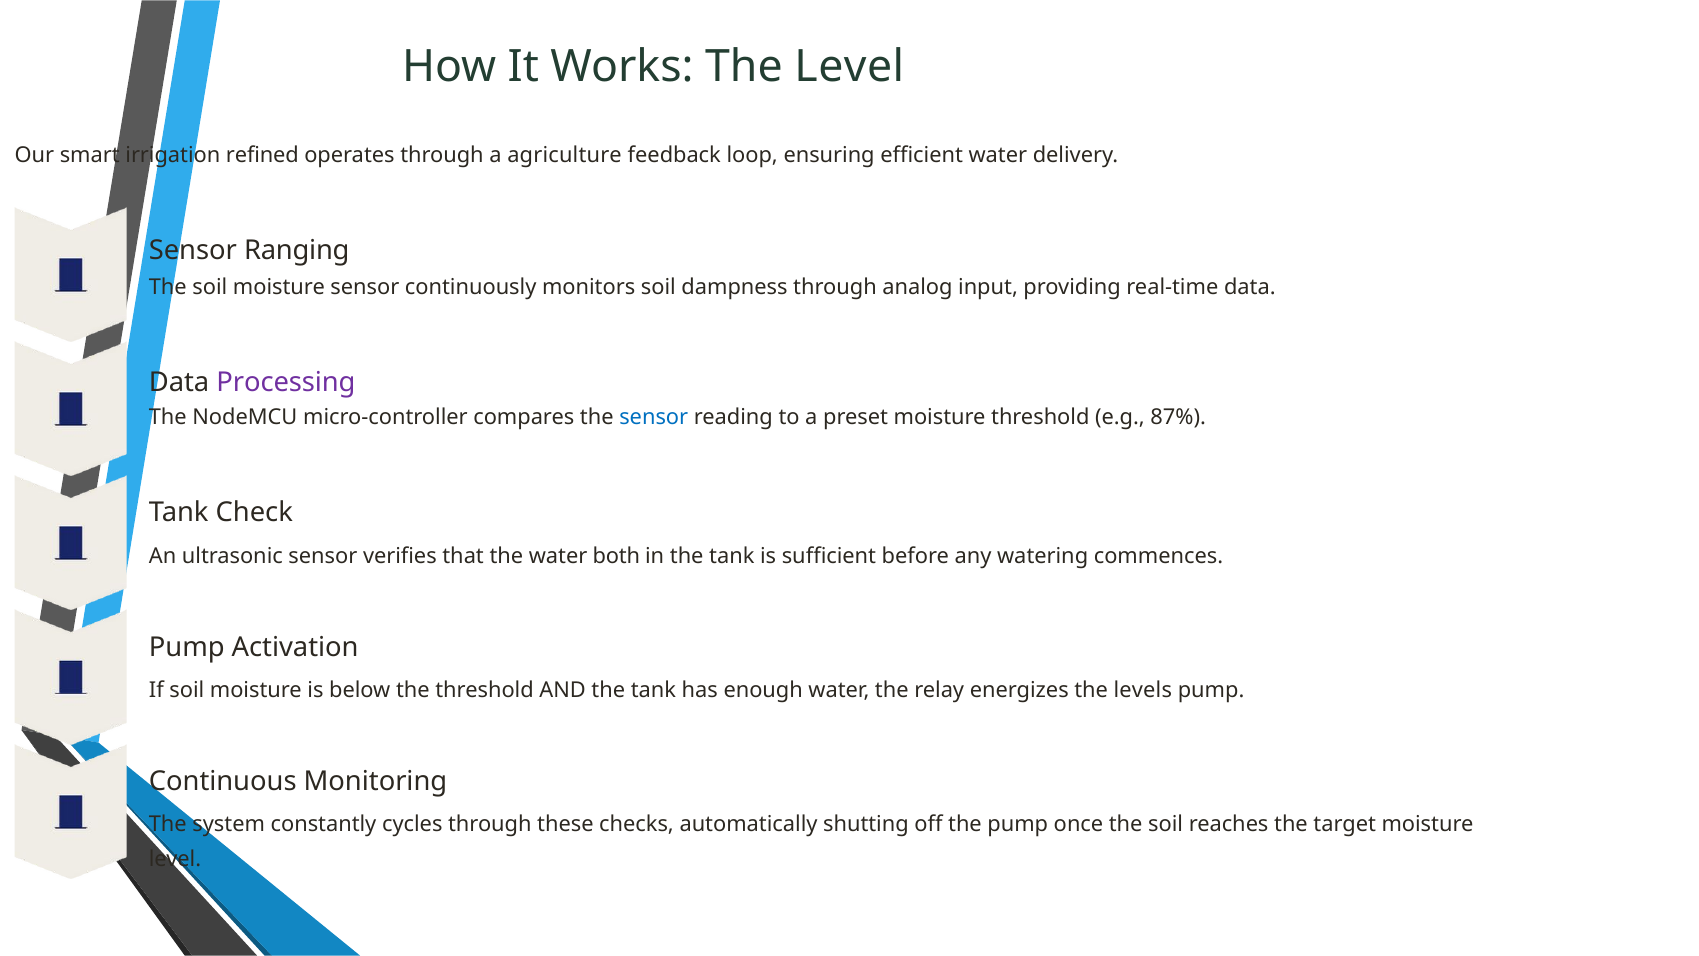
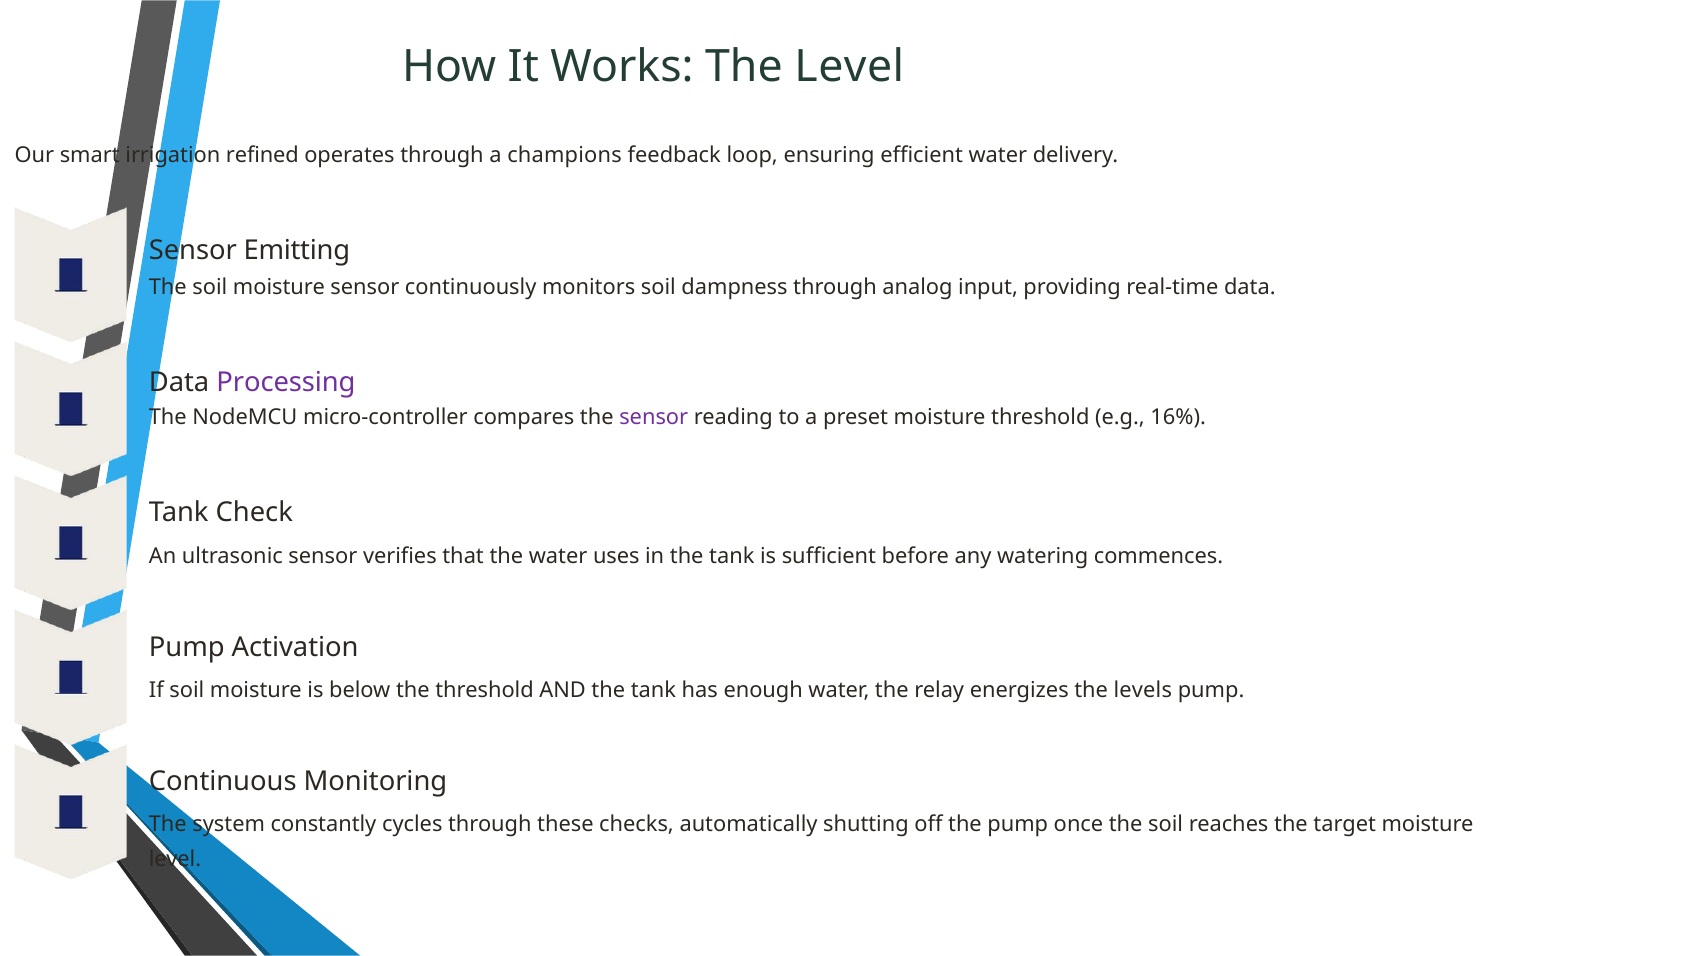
agriculture: agriculture -> champions (565, 156)
Ranging: Ranging -> Emitting (297, 251)
sensor colour: blue -> purple (654, 417)
87%: 87% -> 16% (1178, 417)
both: both -> uses (616, 556)
